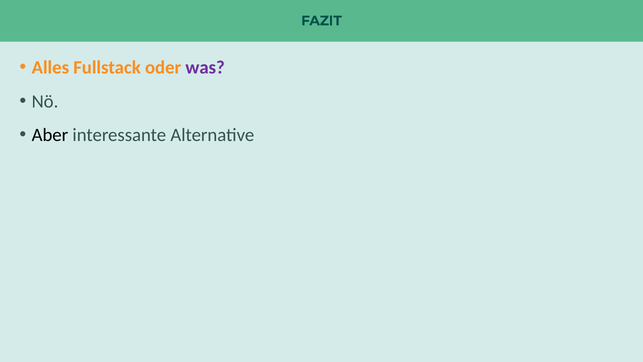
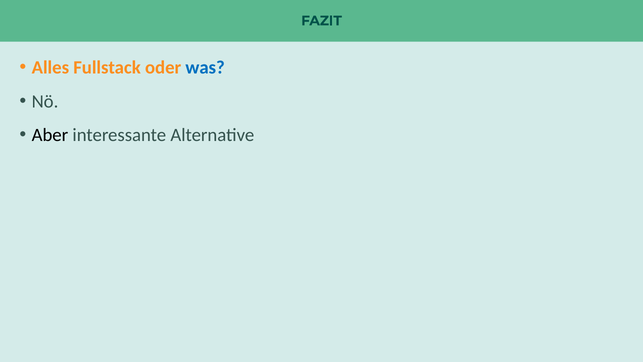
was colour: purple -> blue (205, 67)
